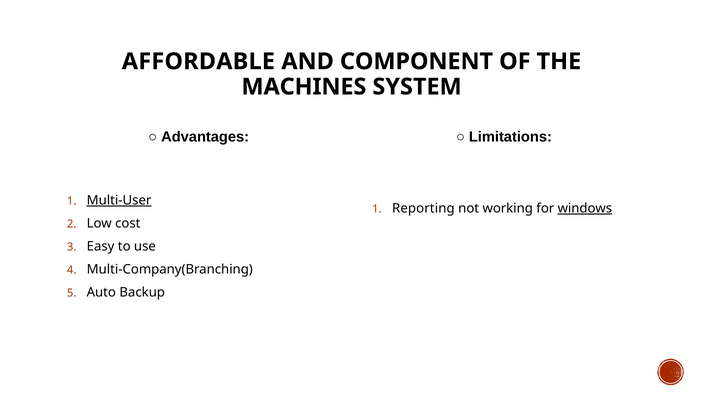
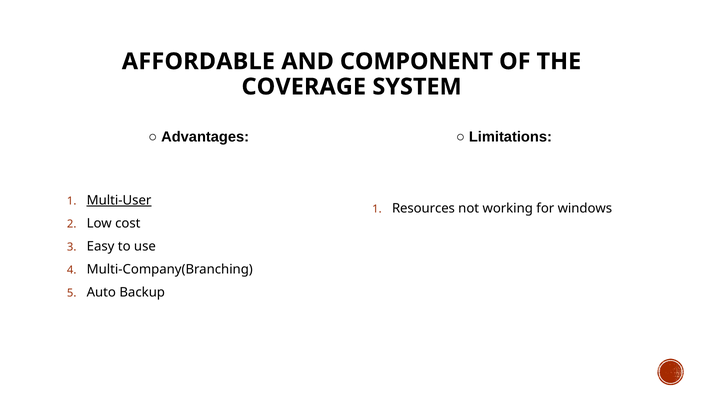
MACHINES: MACHINES -> COVERAGE (304, 87)
Reporting: Reporting -> Resources (423, 208)
windows underline: present -> none (585, 208)
